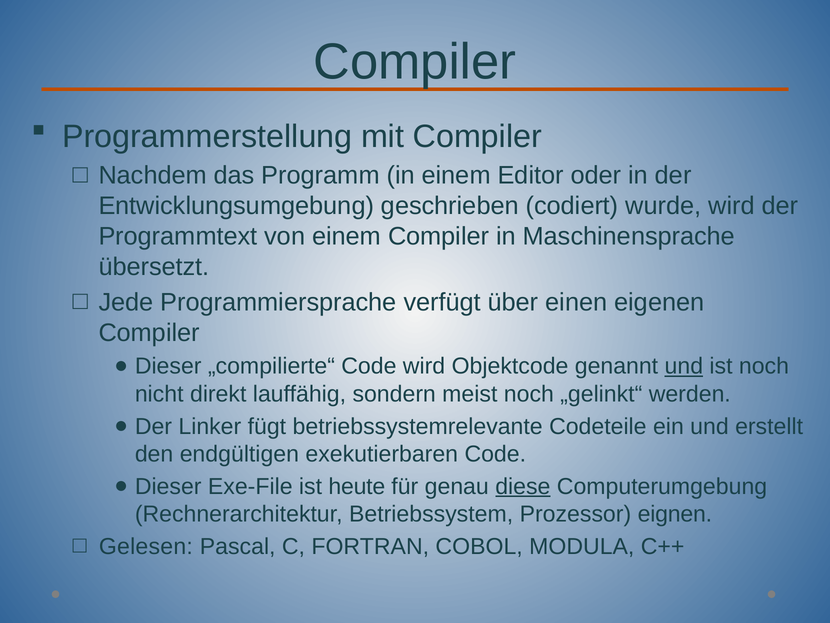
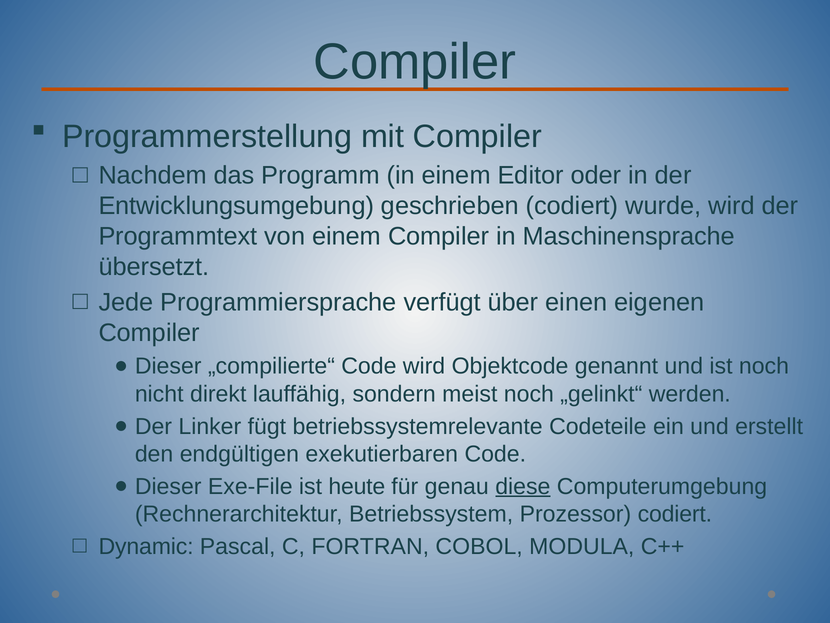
und underline: present -> none (684, 366)
Prozessor eignen: eignen -> codiert (675, 514)
Gelesen: Gelesen -> Dynamic (146, 546)
